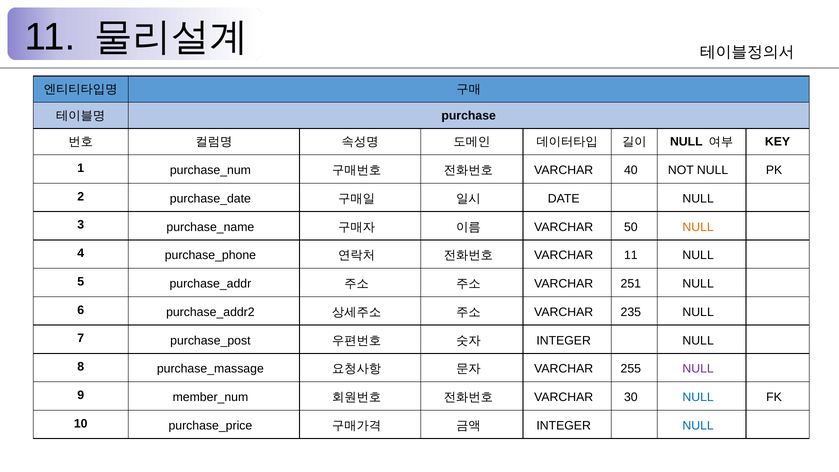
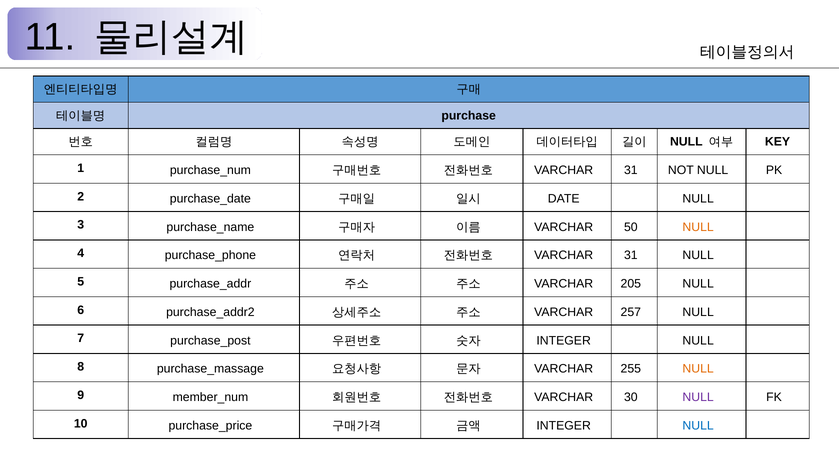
40: 40 -> 31 (631, 170)
11: 11 -> 31 (631, 255)
251: 251 -> 205 (631, 284)
235: 235 -> 257 (631, 312)
NULL colour: purple -> orange (698, 369)
NULL colour: blue -> purple (698, 397)
